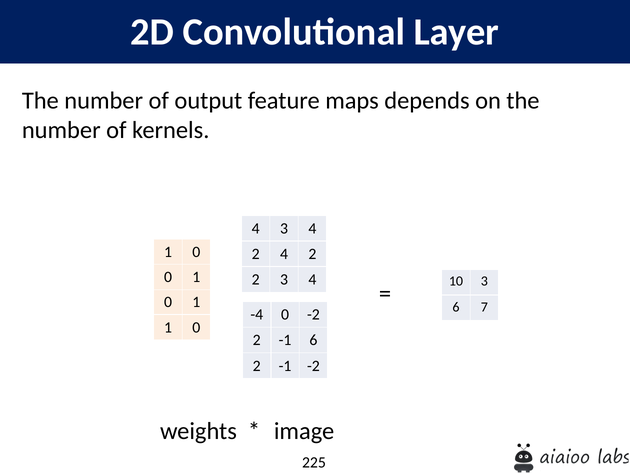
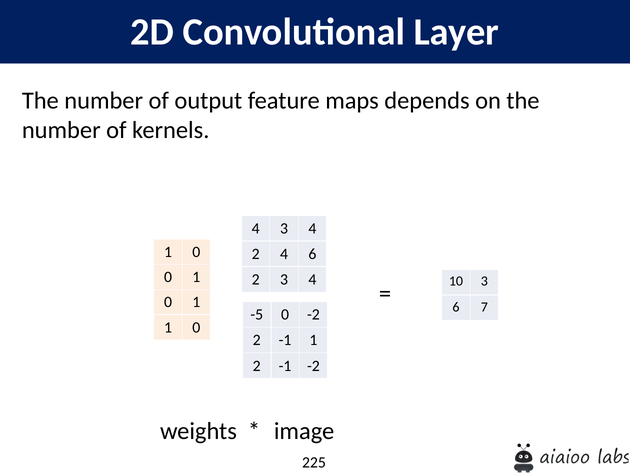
2 4 2: 2 -> 6 (312, 254)
-4: -4 -> -5 (257, 314)
-1 6: 6 -> 1 (313, 340)
